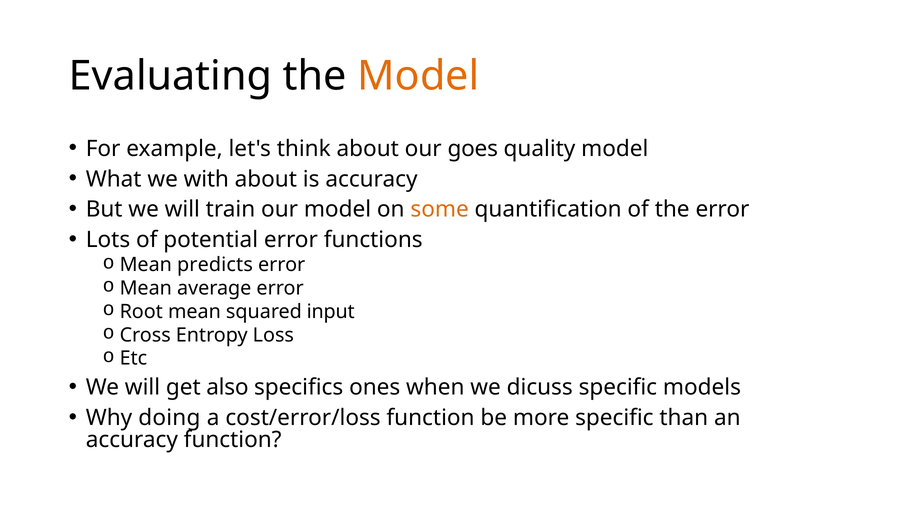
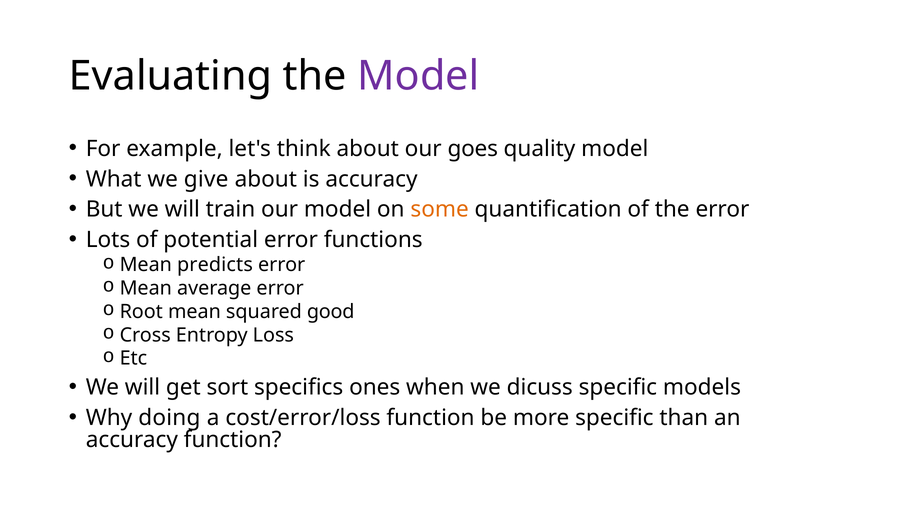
Model colour: orange -> purple (418, 76)
with: with -> give (206, 179)
input: input -> good (331, 312)
also: also -> sort (227, 387)
